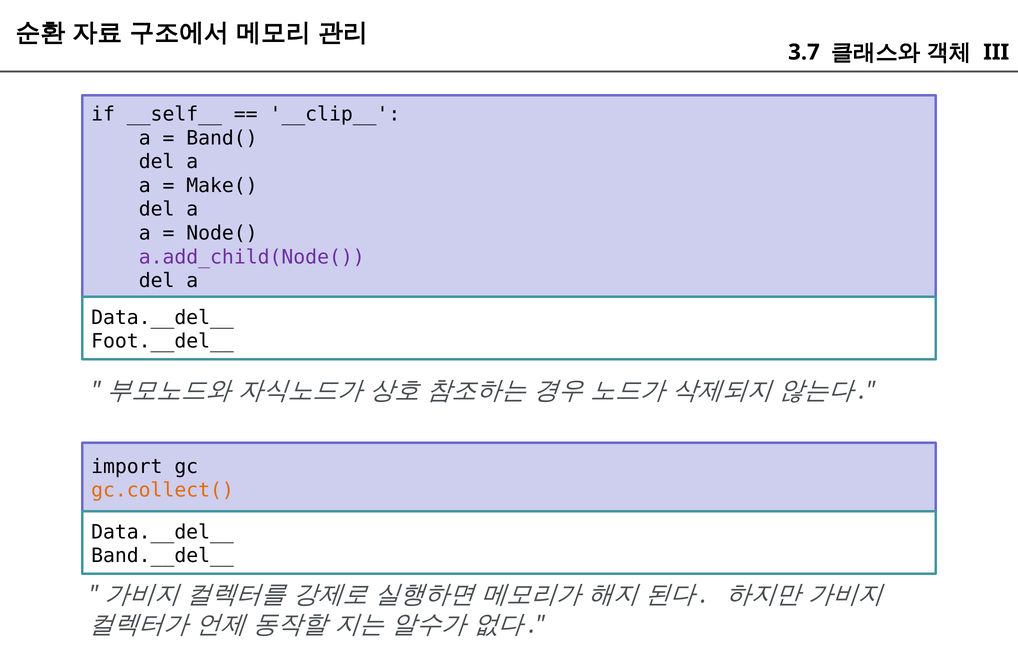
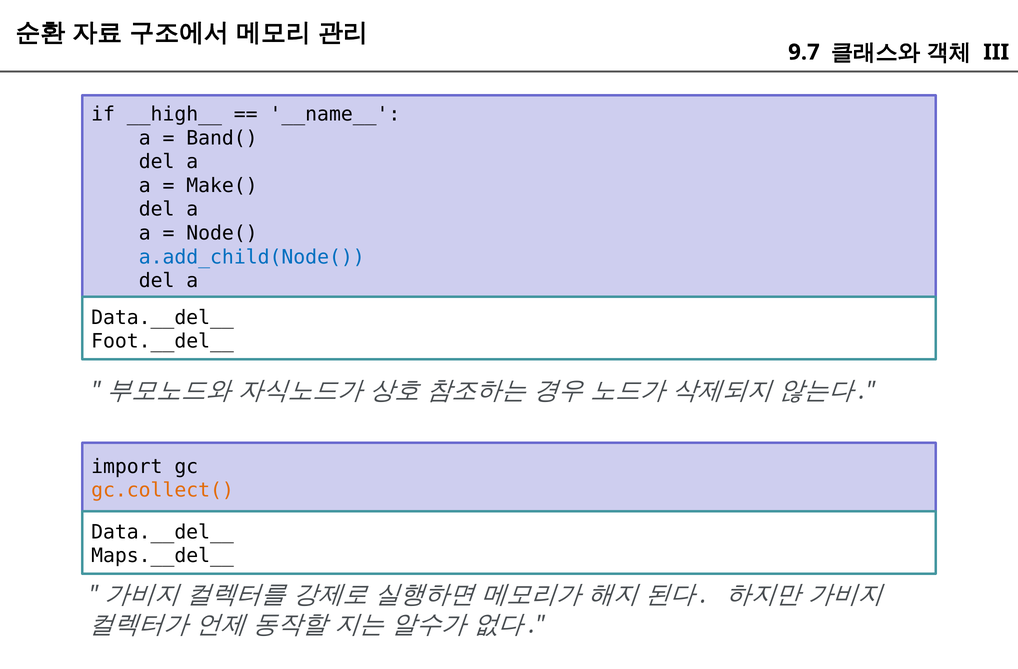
3.7: 3.7 -> 9.7 (804, 52)
__self__: __self__ -> __high__ (174, 114)
__clip__: __clip__ -> __name__ (335, 114)
a.add_child(Node( colour: purple -> blue (252, 257)
Band.__del__: Band.__del__ -> Maps.__del__ (163, 555)
